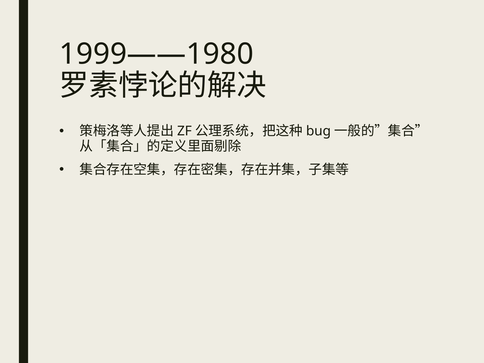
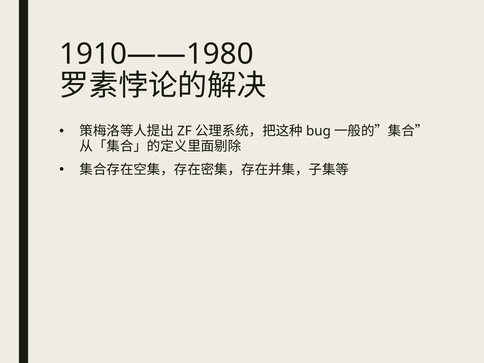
1999——1980: 1999——1980 -> 1910——1980 (157, 54)
